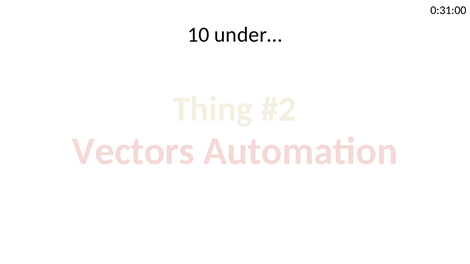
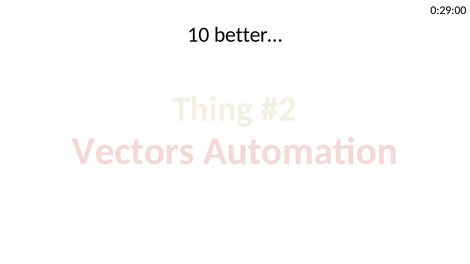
0:31:00: 0:31:00 -> 0:29:00 (448, 10)
under…: under… -> better… (248, 35)
